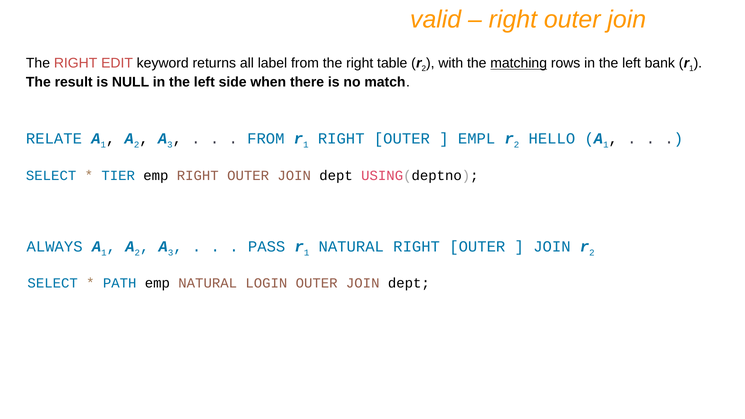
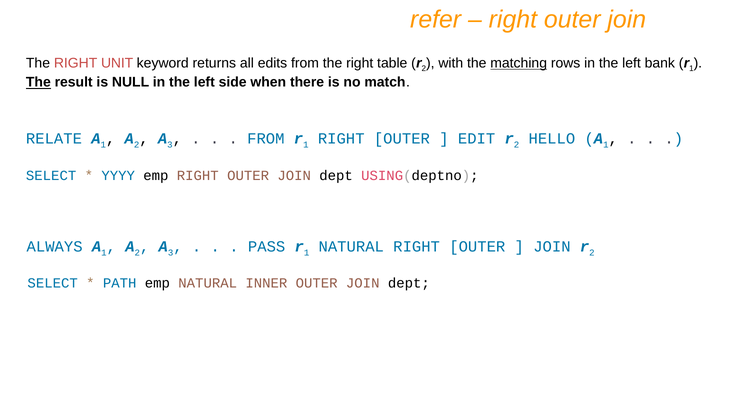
valid: valid -> refer (436, 19)
EDIT: EDIT -> UNIT (117, 63)
label: label -> edits (272, 63)
The underline: none -> present (38, 82)
EMPL: EMPL -> EDIT (477, 139)
TIER: TIER -> YYYY (118, 176)
LOGIN: LOGIN -> INNER (266, 283)
